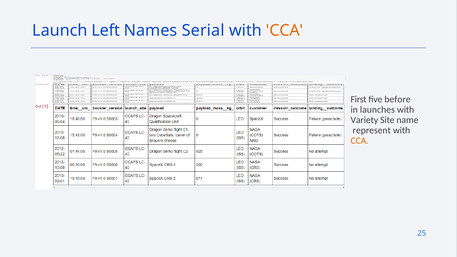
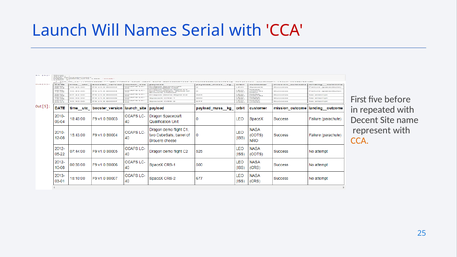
Left: Left -> Will (106, 31)
CCA colour: orange -> red (285, 31)
launches: launches -> repeated (377, 110)
Variety: Variety -> Decent (364, 120)
